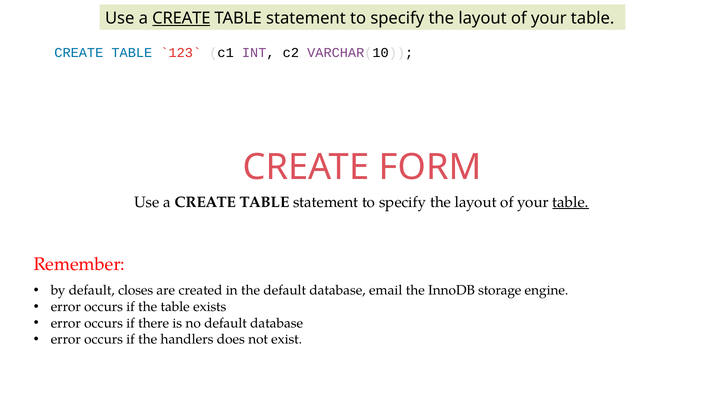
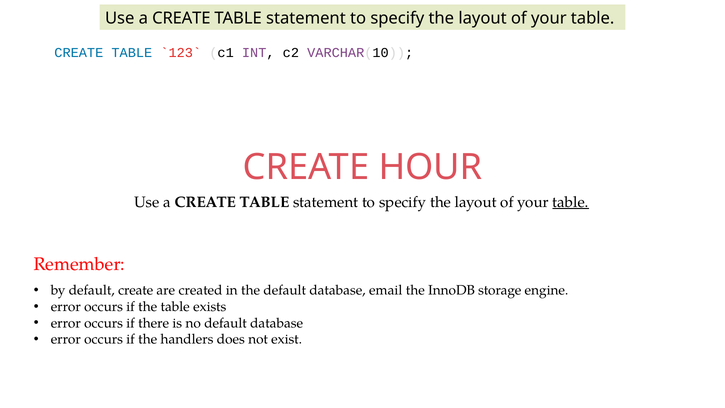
CREATE underline: present -> none (181, 18)
FORM: FORM -> HOUR (430, 167)
default closes: closes -> create (136, 290)
